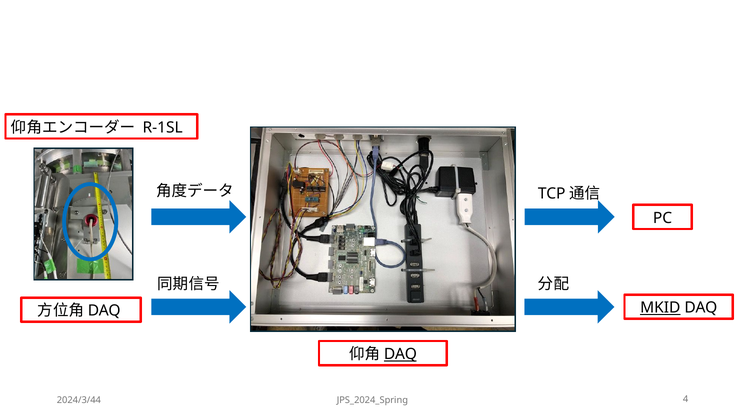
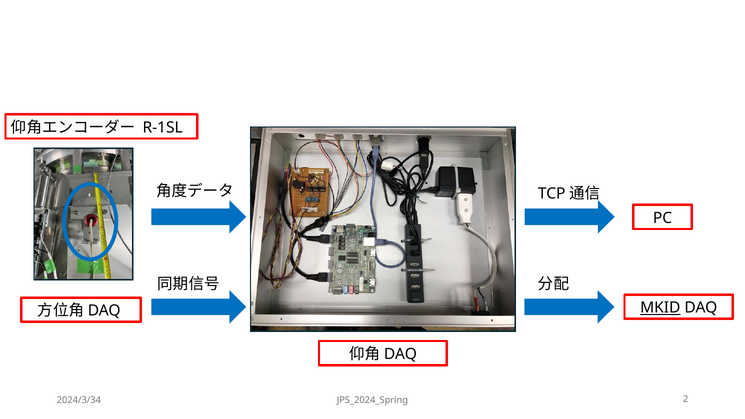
DAQ underline: present -> none (400, 354)
2024/3/44: 2024/3/44 -> 2024/3/34 (79, 400)
4: 4 -> 2 (686, 399)
